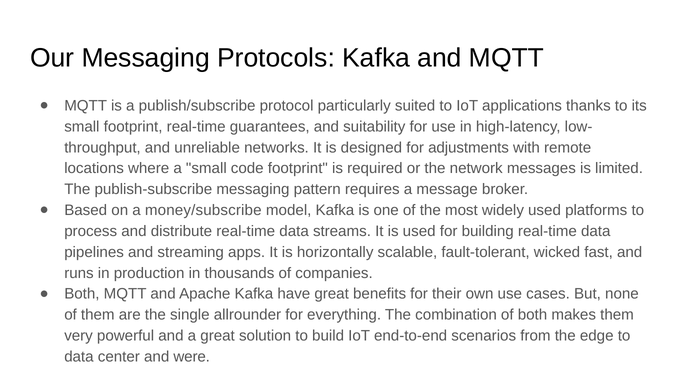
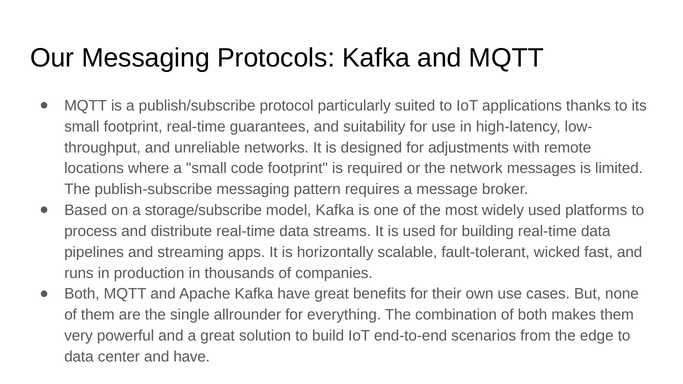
money/subscribe: money/subscribe -> storage/subscribe (203, 210)
and were: were -> have (192, 357)
